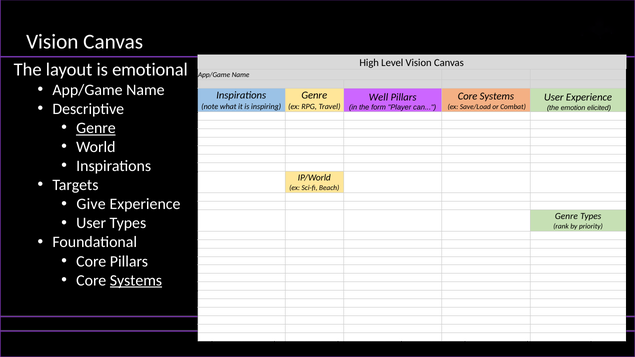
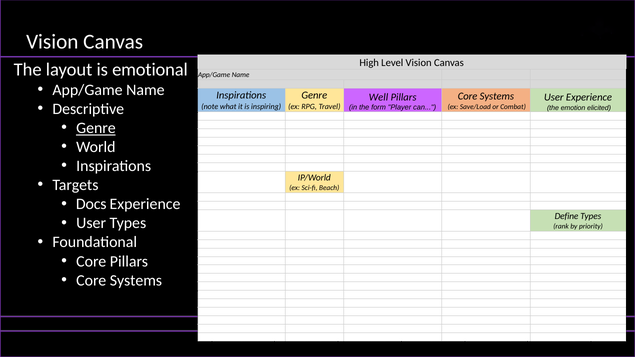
Give: Give -> Docs (91, 204)
Genre: Genre -> Define (567, 216)
Systems underline: present -> none (136, 280)
